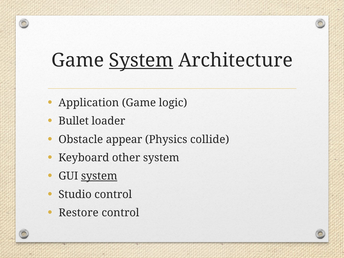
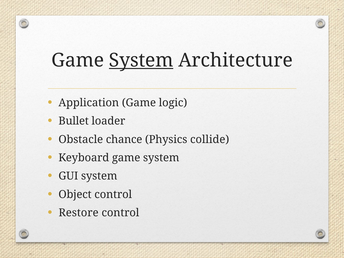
appear: appear -> chance (124, 139)
Keyboard other: other -> game (126, 158)
system underline: present -> none (99, 176)
Studio: Studio -> Object (75, 194)
